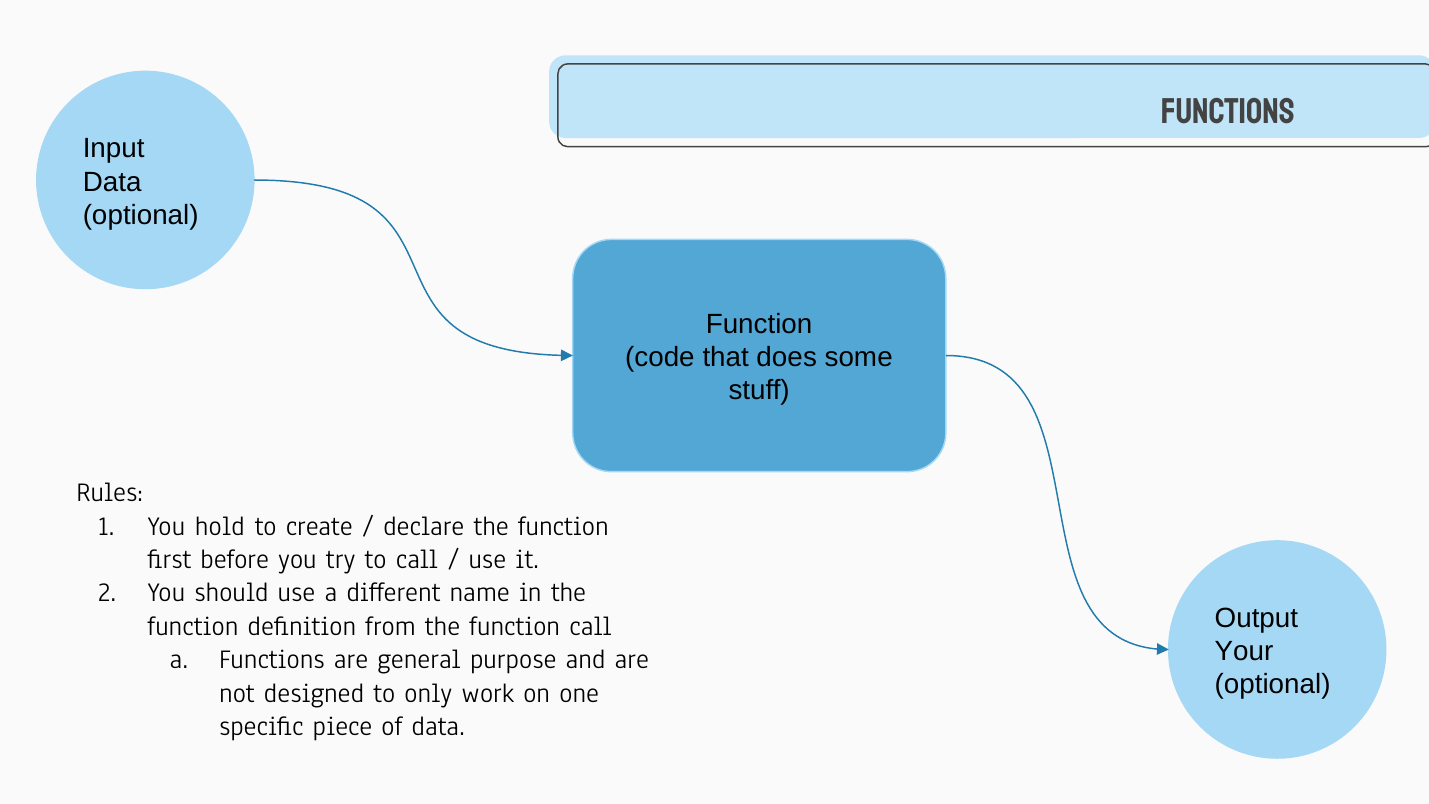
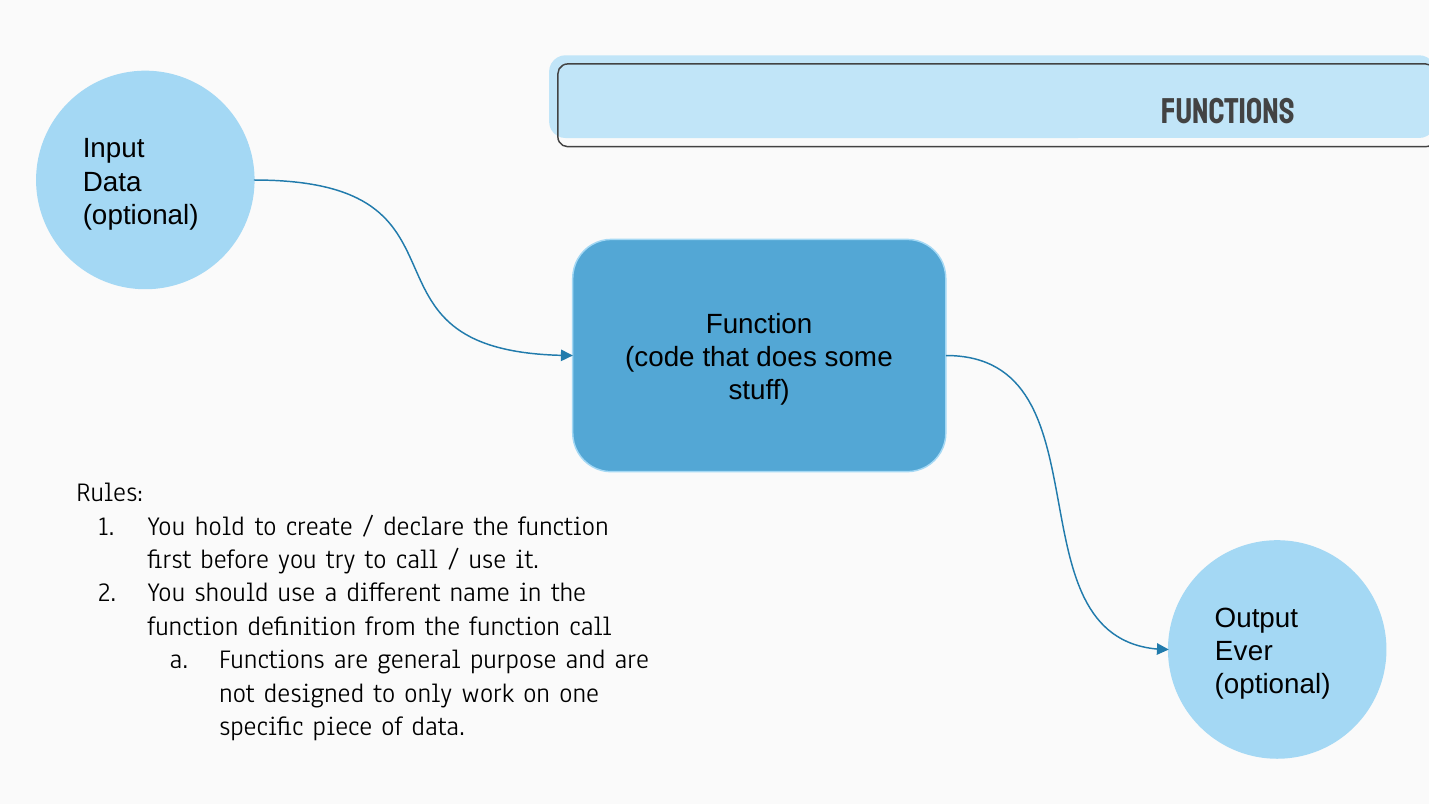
Your: Your -> Ever (1244, 651)
